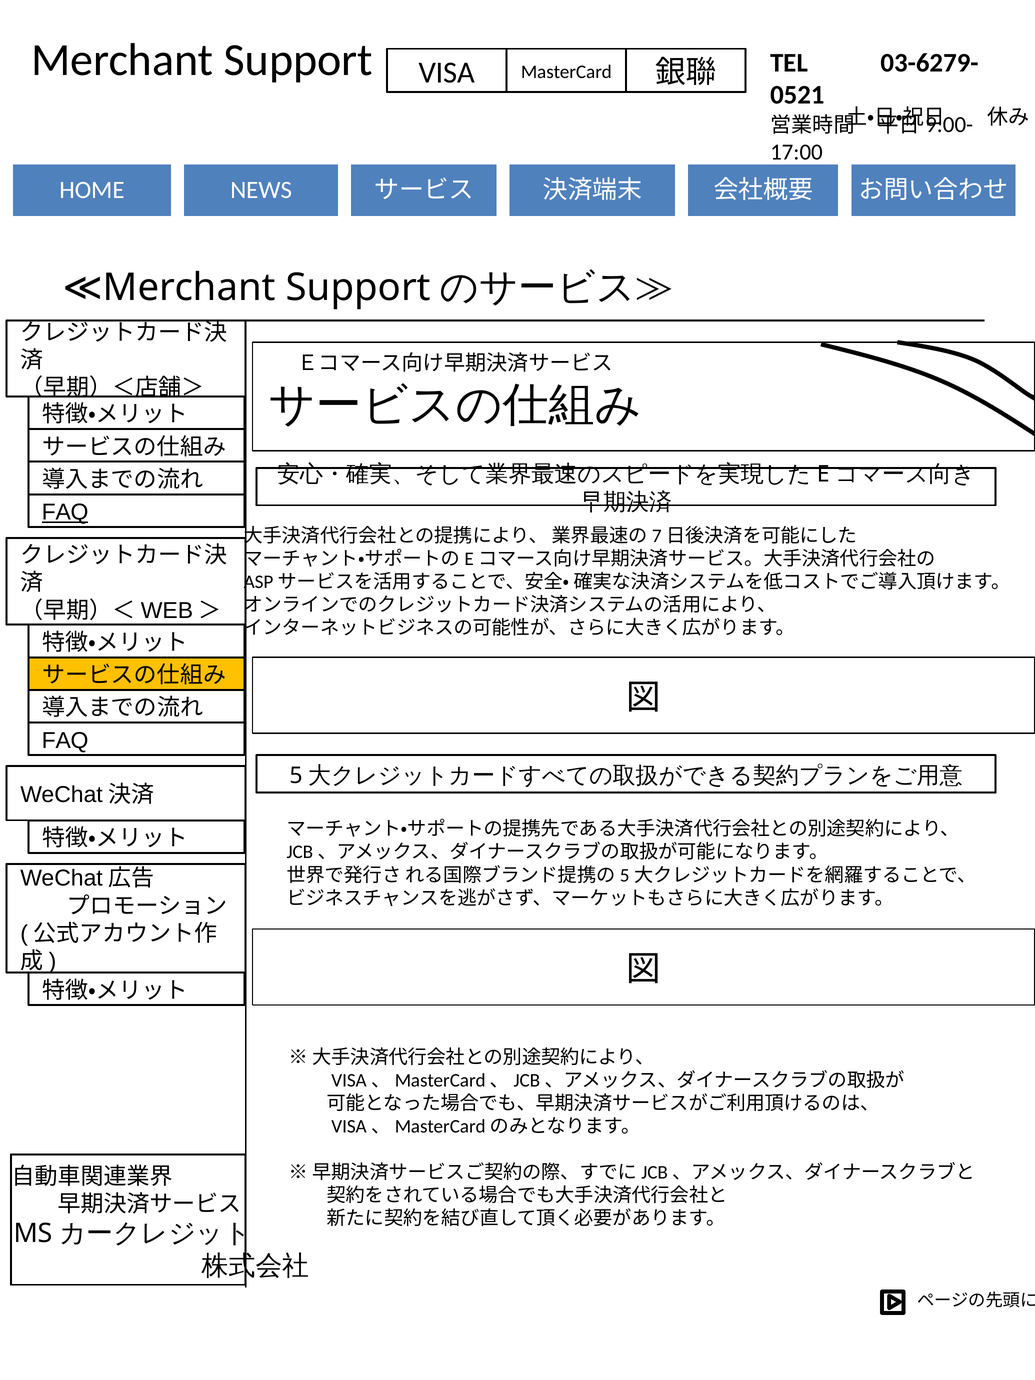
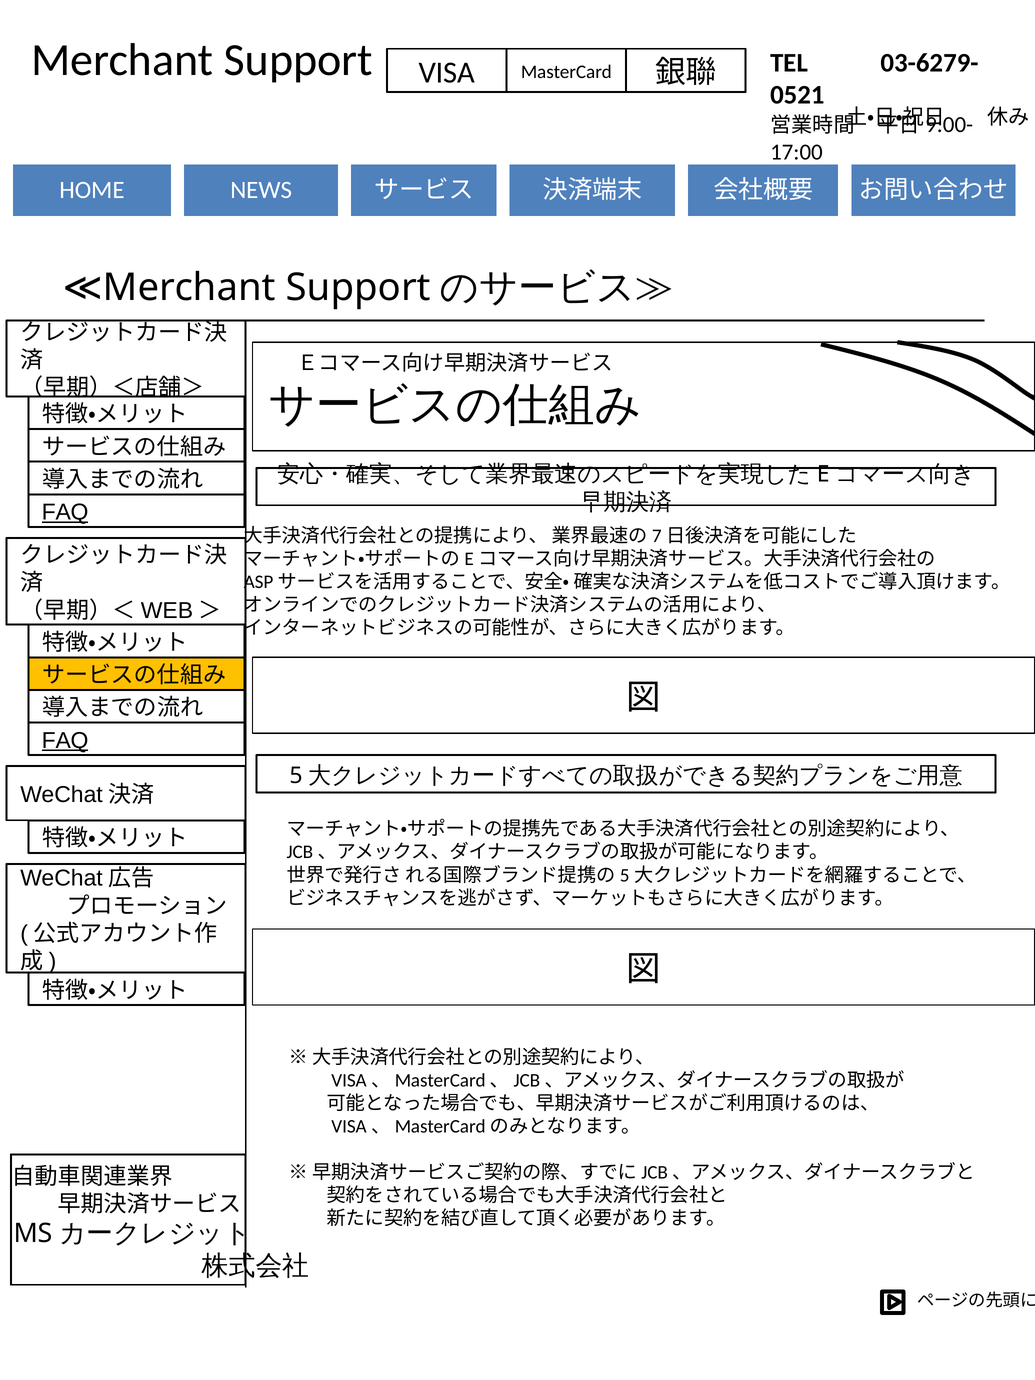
FAQ underline: none -> present (65, 740)
